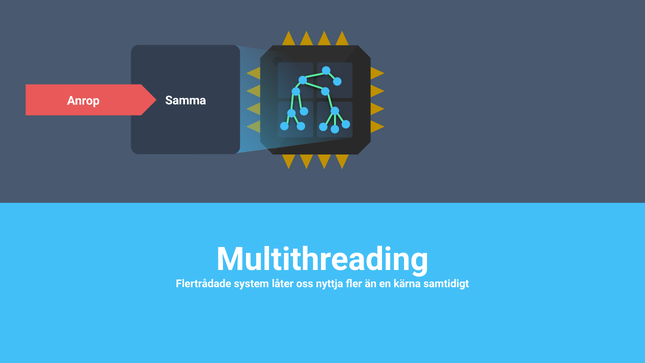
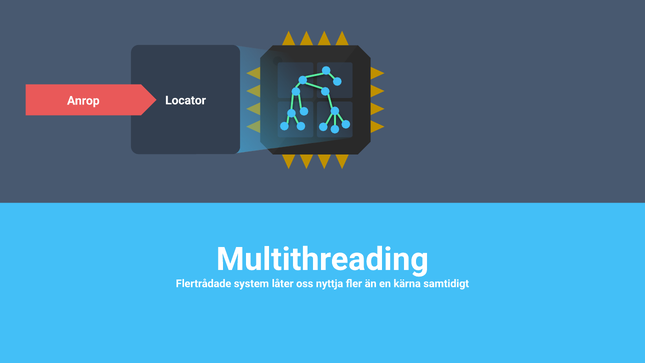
Samma: Samma -> Locator (186, 100)
